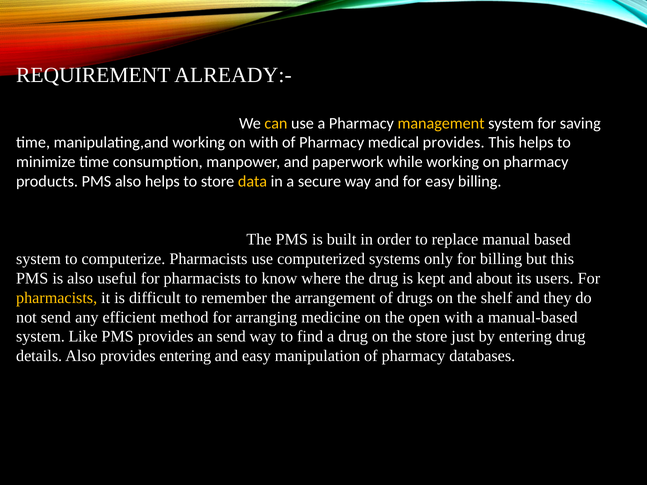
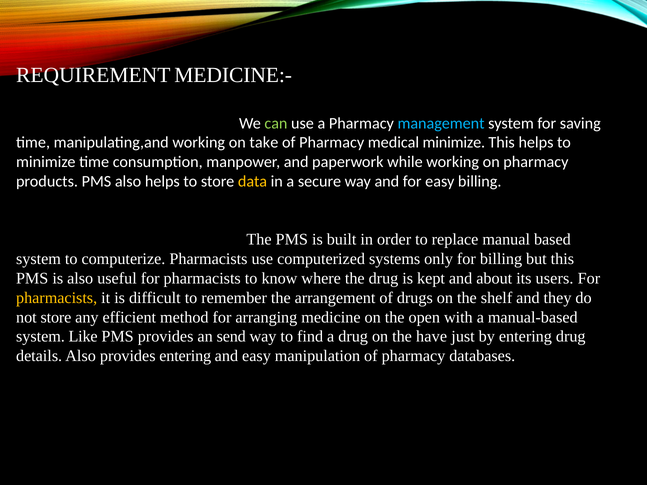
ALREADY:-: ALREADY:- -> MEDICINE:- (233, 75)
can colour: yellow -> light green (276, 123)
management colour: yellow -> light blue (441, 123)
on with: with -> take (264, 143)
medical provides: provides -> minimize (454, 143)
not send: send -> store (56, 317)
the store: store -> have (432, 337)
